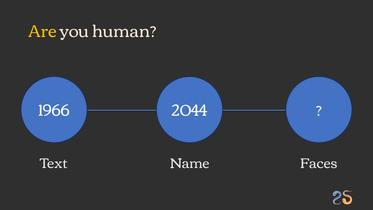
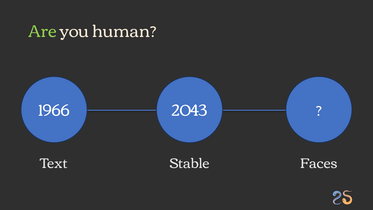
Are colour: yellow -> light green (43, 31)
2044: 2044 -> 2043 (190, 111)
Name: Name -> Stable (190, 163)
